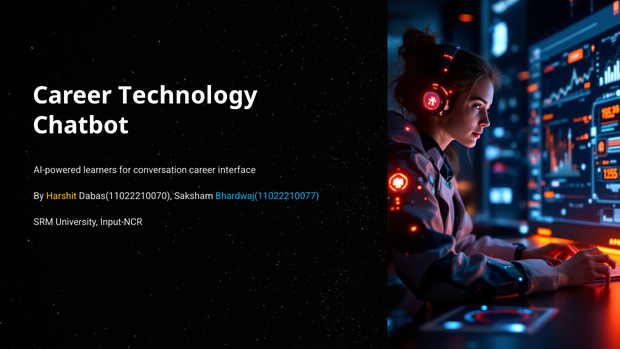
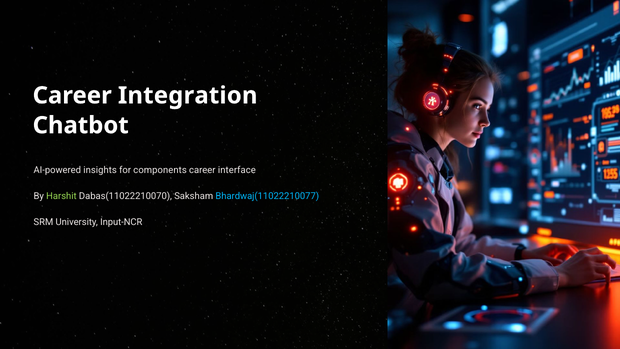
Technology: Technology -> Integration (188, 95)
learners: learners -> insights (100, 170)
conversation: conversation -> components (160, 170)
Harshit colour: yellow -> light green (61, 196)
